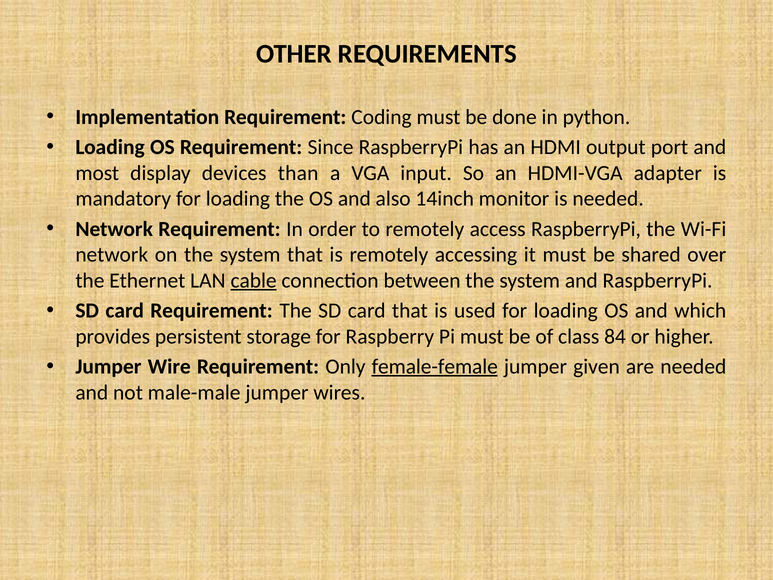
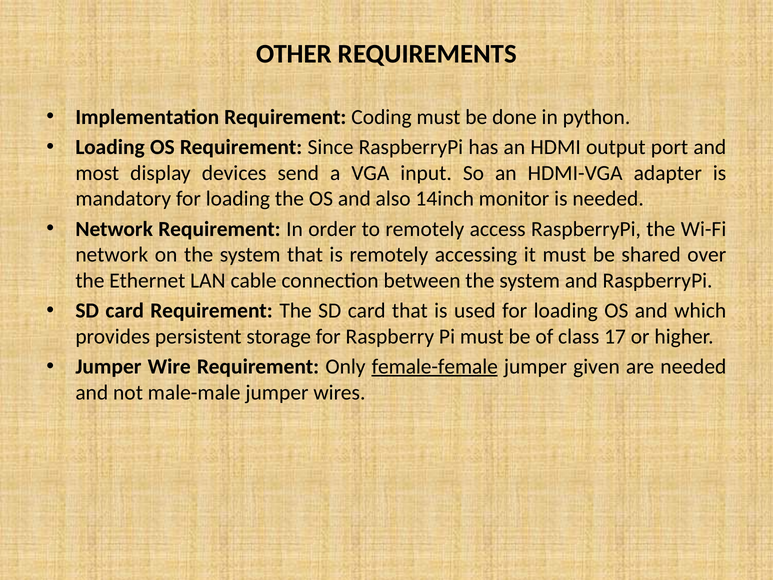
than: than -> send (298, 173)
cable underline: present -> none (254, 280)
84: 84 -> 17 (615, 336)
